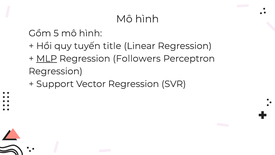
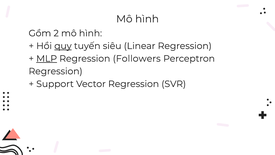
5: 5 -> 2 (56, 33)
quy underline: none -> present (63, 46)
title: title -> siêu (112, 46)
